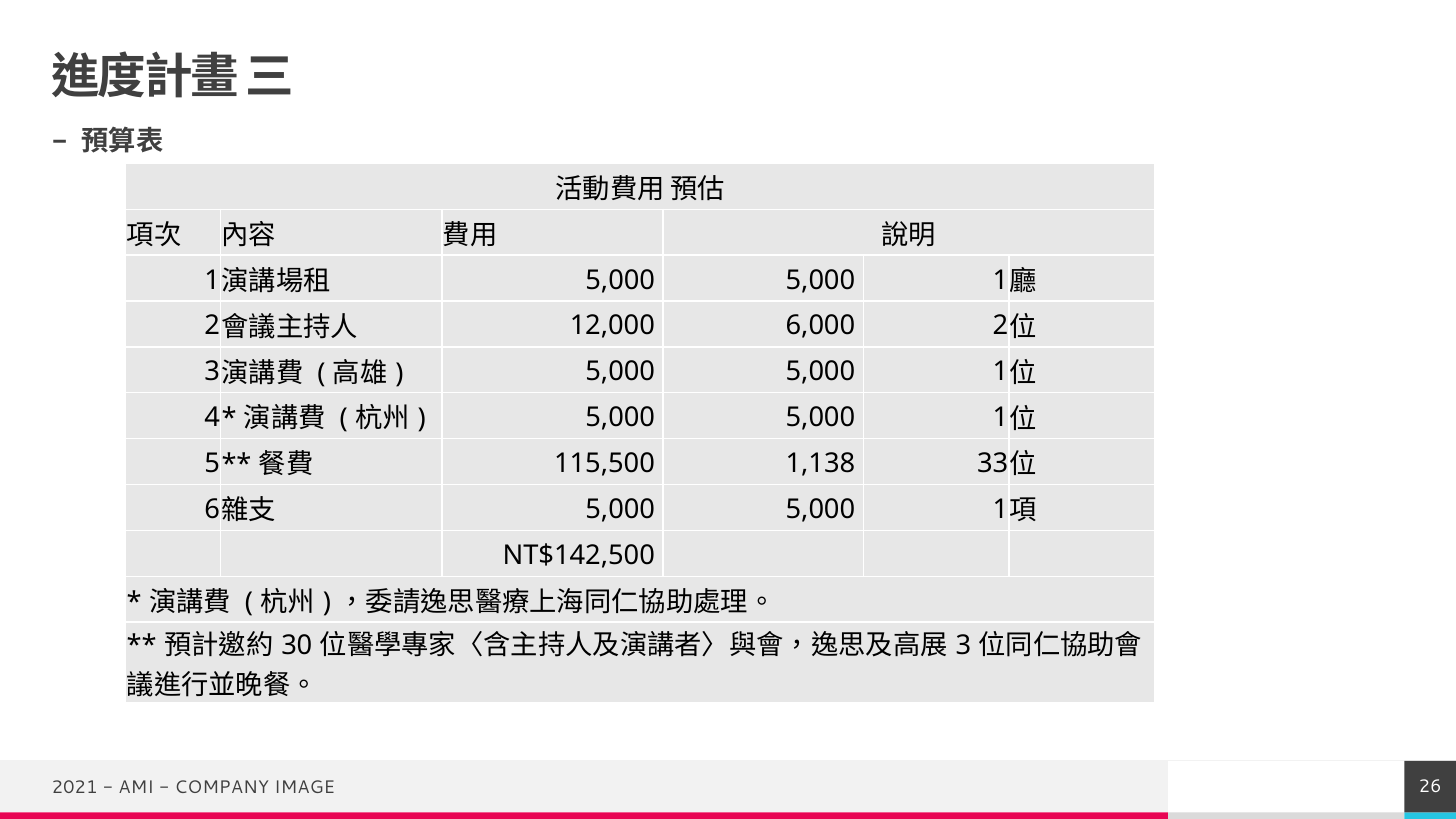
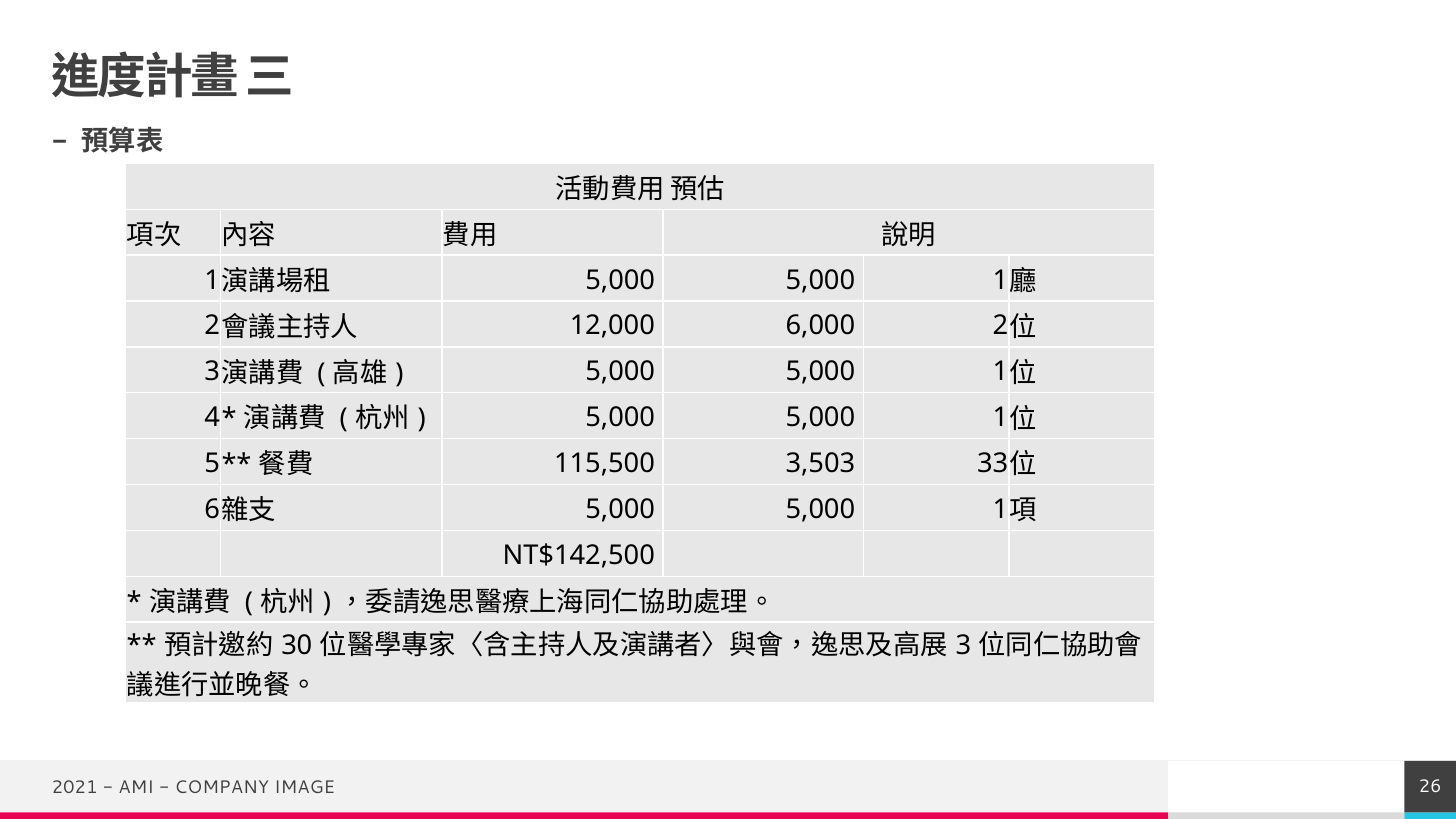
1,138: 1,138 -> 3,503 (820, 464)
